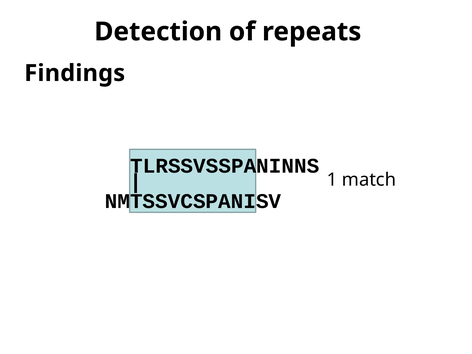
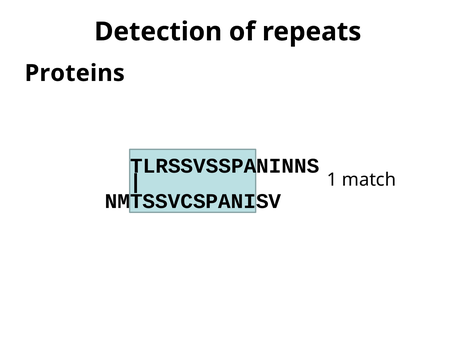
Findings: Findings -> Proteins (75, 73)
